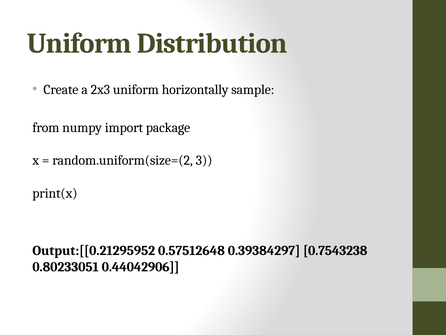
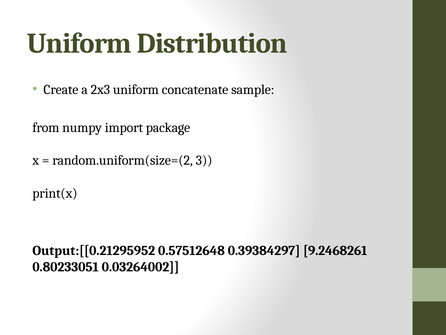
horizontally: horizontally -> concatenate (195, 89)
0.7543238: 0.7543238 -> 9.2468261 (335, 250)
0.44042906: 0.44042906 -> 0.03264002 (140, 266)
